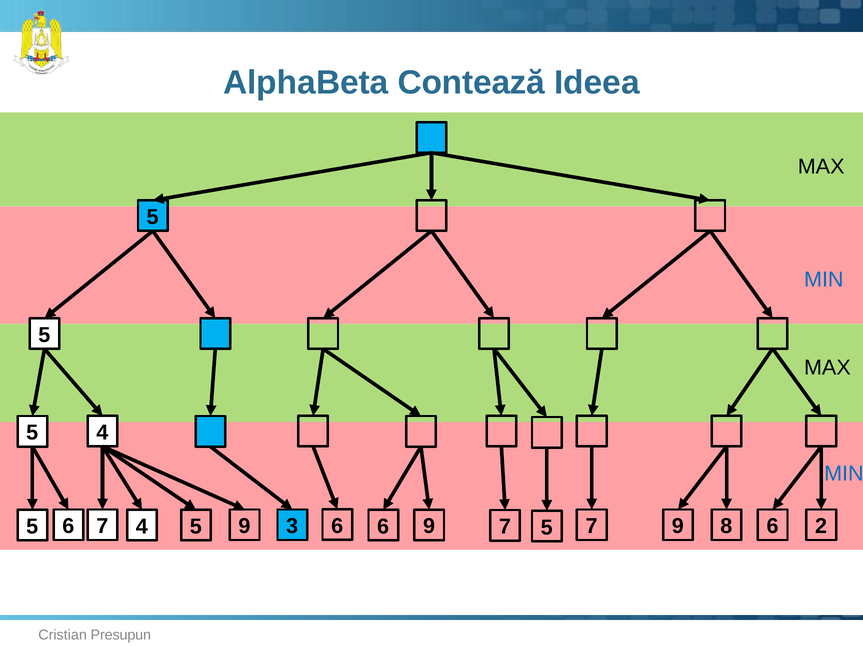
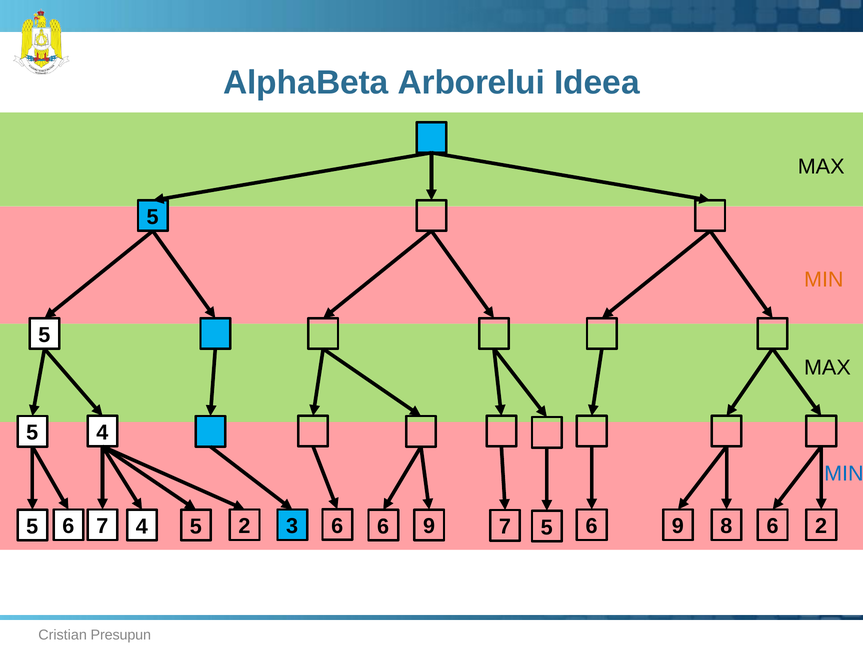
Contează: Contează -> Arborelui (471, 83)
MIN colour: blue -> orange (824, 280)
3 7: 7 -> 6 (592, 526)
4 9: 9 -> 2 (244, 526)
